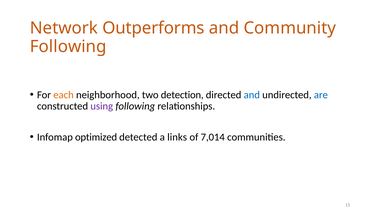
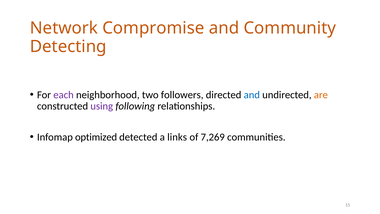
Outperforms: Outperforms -> Compromise (153, 28)
Following: Following -> Detecting (68, 46)
each colour: orange -> purple (64, 95)
detection: detection -> followers (182, 95)
are colour: blue -> orange (321, 95)
7,014: 7,014 -> 7,269 (213, 137)
